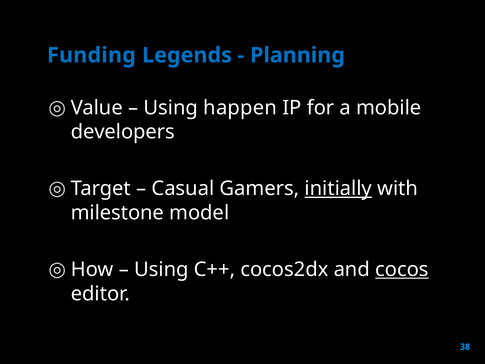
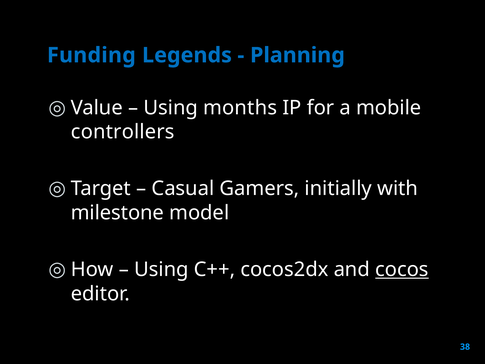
happen: happen -> months (240, 108)
developers: developers -> controllers (123, 132)
initially underline: present -> none (338, 188)
